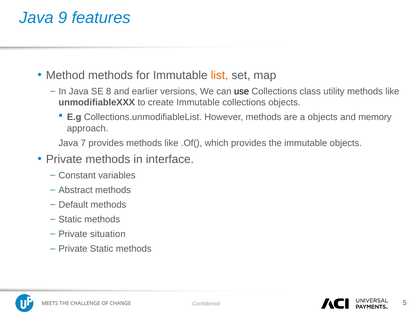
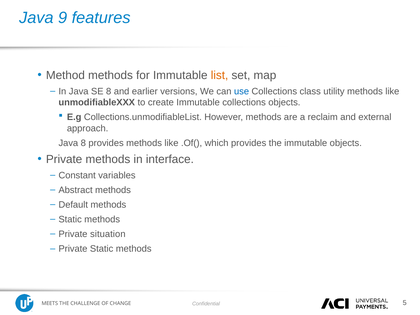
use colour: black -> blue (242, 91)
a objects: objects -> reclaim (323, 117)
memory: memory -> external (375, 117)
Java 7: 7 -> 8 (83, 143)
